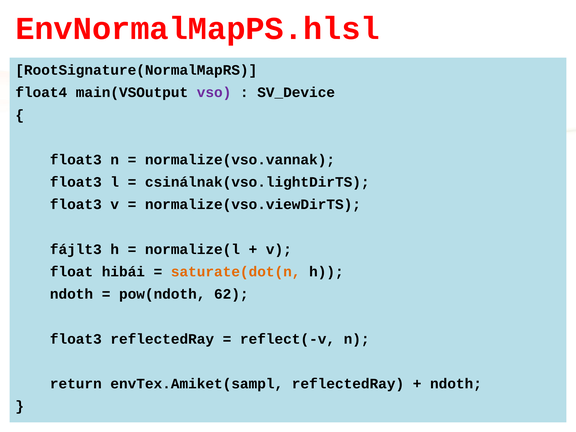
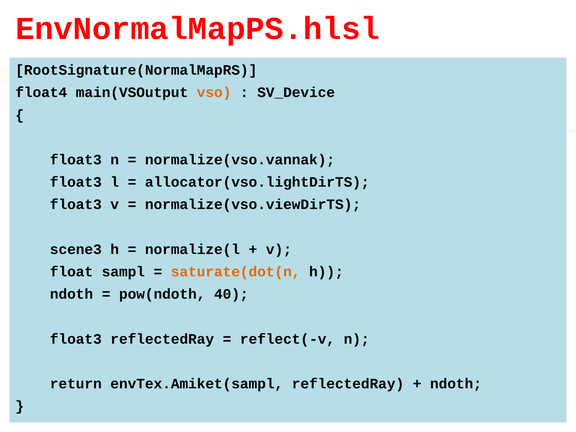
vso colour: purple -> orange (214, 93)
csinálnak(vso.lightDirTS: csinálnak(vso.lightDirTS -> allocator(vso.lightDirTS (257, 182)
fájlt3: fájlt3 -> scene3 (76, 249)
hibái: hibái -> sampl (123, 272)
62: 62 -> 40 (231, 294)
